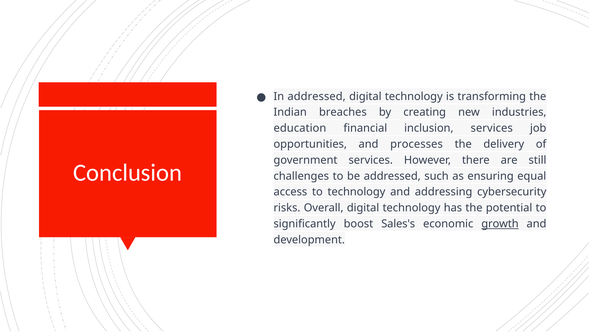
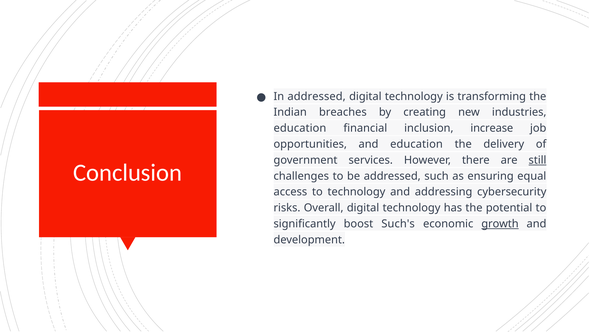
inclusion services: services -> increase (492, 128)
and processes: processes -> education (416, 144)
still underline: none -> present (537, 160)
Sales's: Sales's -> Such's (398, 224)
